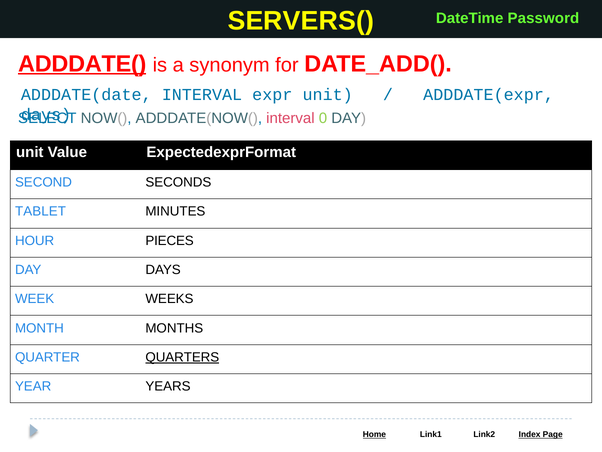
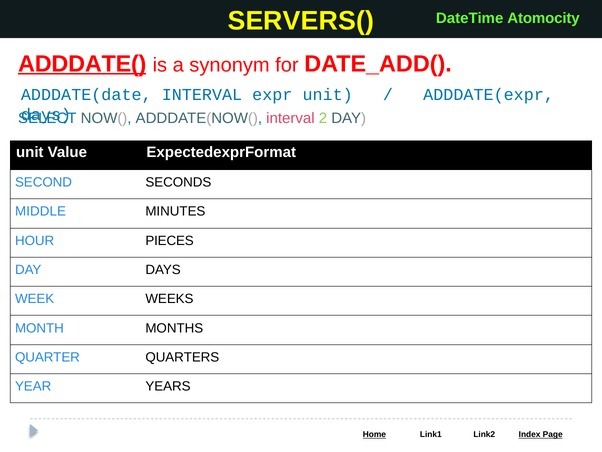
Password: Password -> Atomocity (544, 18)
0: 0 -> 2 (323, 118)
TABLET: TABLET -> MIDDLE (41, 211)
QUARTERS underline: present -> none (182, 357)
